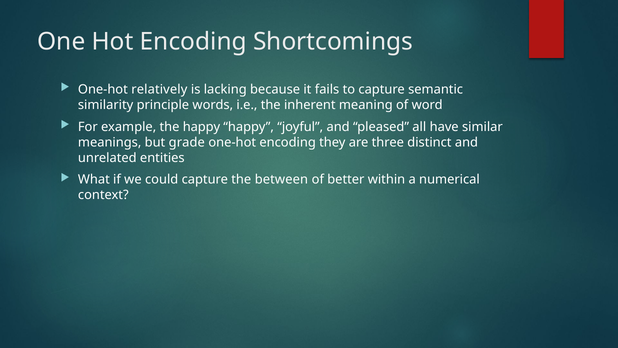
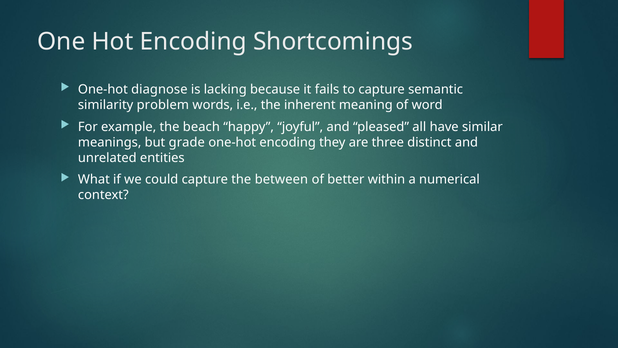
relatively: relatively -> diagnose (159, 89)
principle: principle -> problem (163, 105)
the happy: happy -> beach (201, 127)
